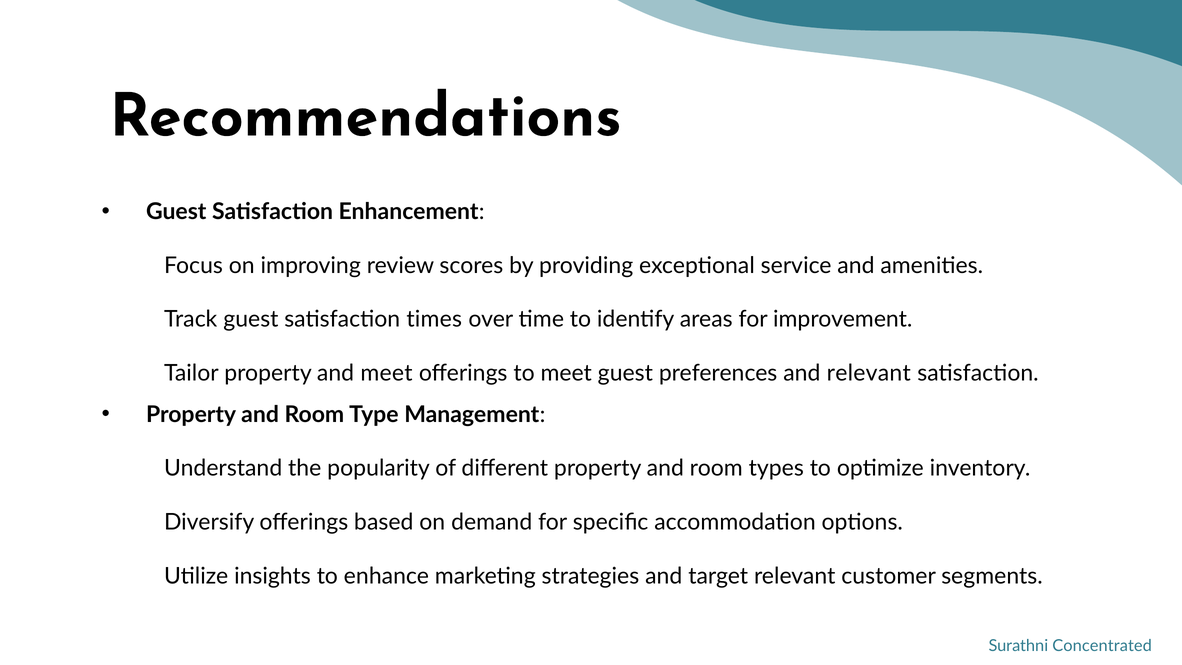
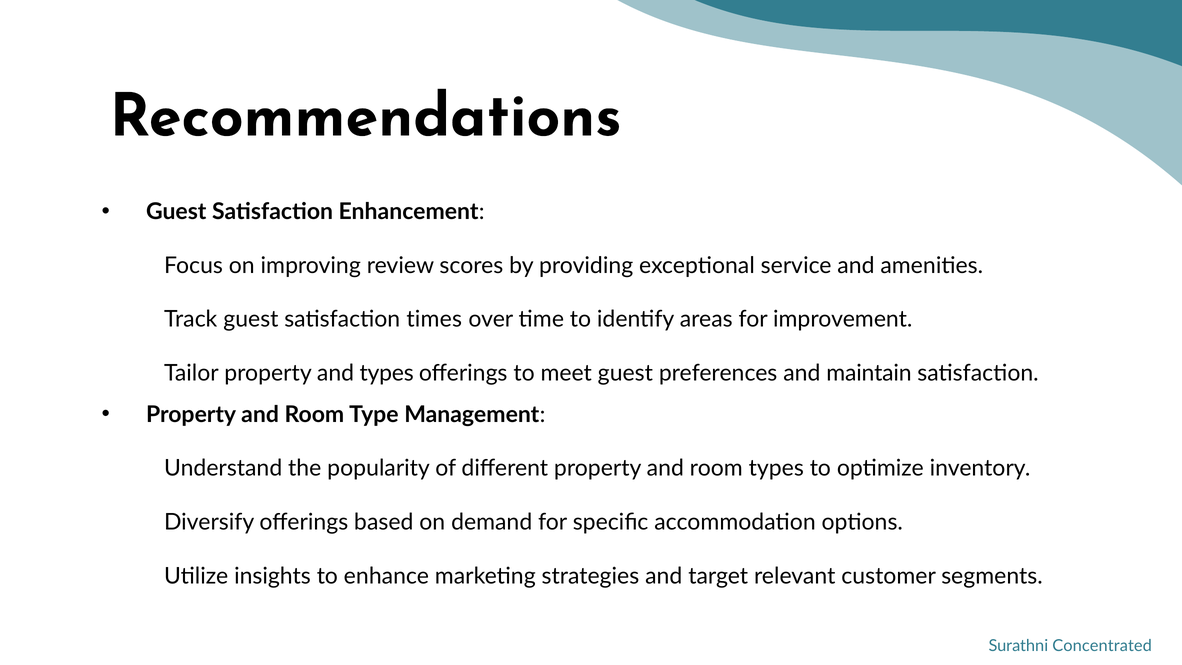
and meet: meet -> types (387, 373)
and relevant: relevant -> maintain (869, 373)
